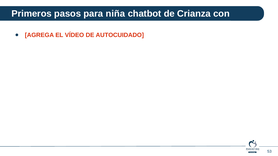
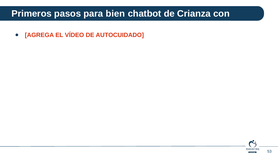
niña: niña -> bien (115, 14)
